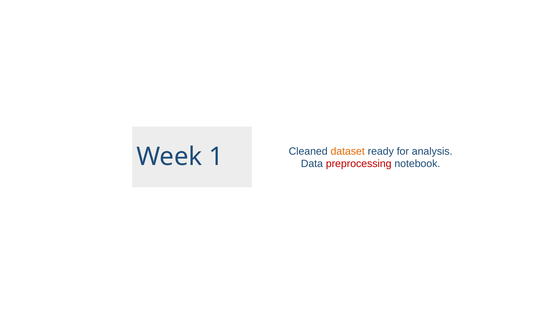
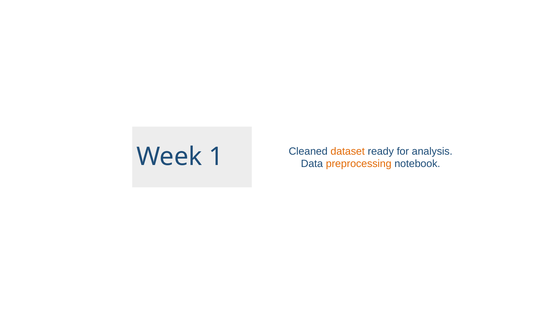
preprocessing colour: red -> orange (359, 164)
